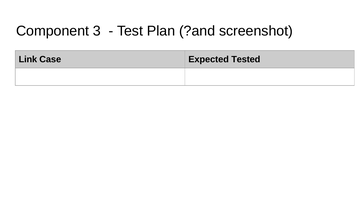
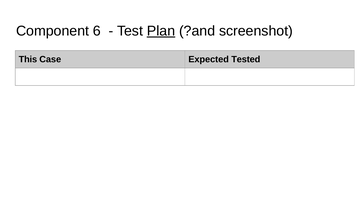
3: 3 -> 6 (97, 31)
Plan underline: none -> present (161, 31)
Link: Link -> This (28, 59)
